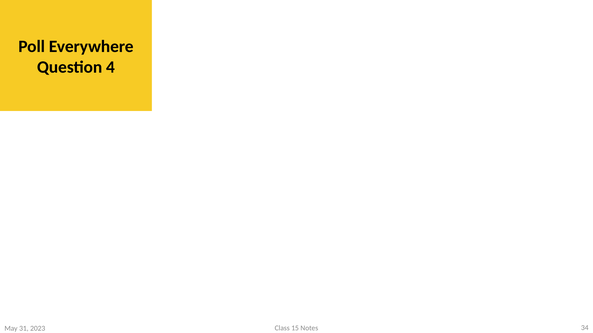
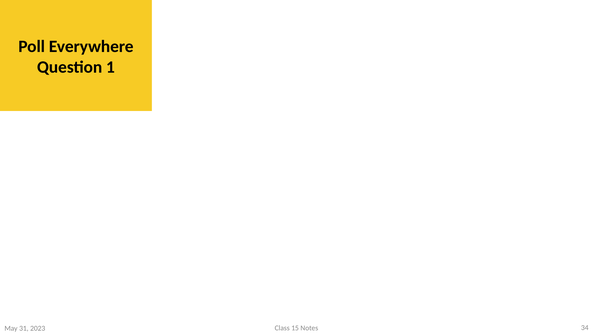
4: 4 -> 1 (110, 67)
